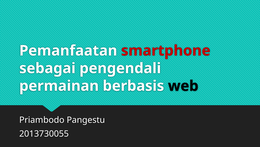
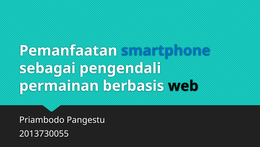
smartphone colour: red -> blue (166, 50)
